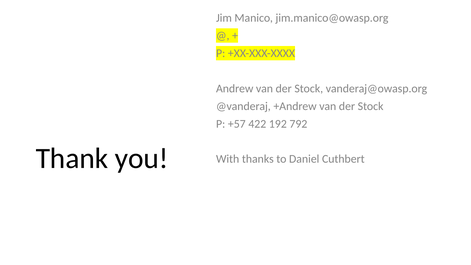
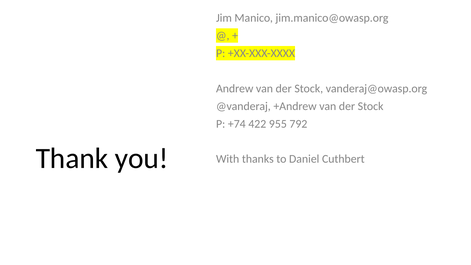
+57: +57 -> +74 (237, 124)
192: 192 -> 955 (278, 124)
